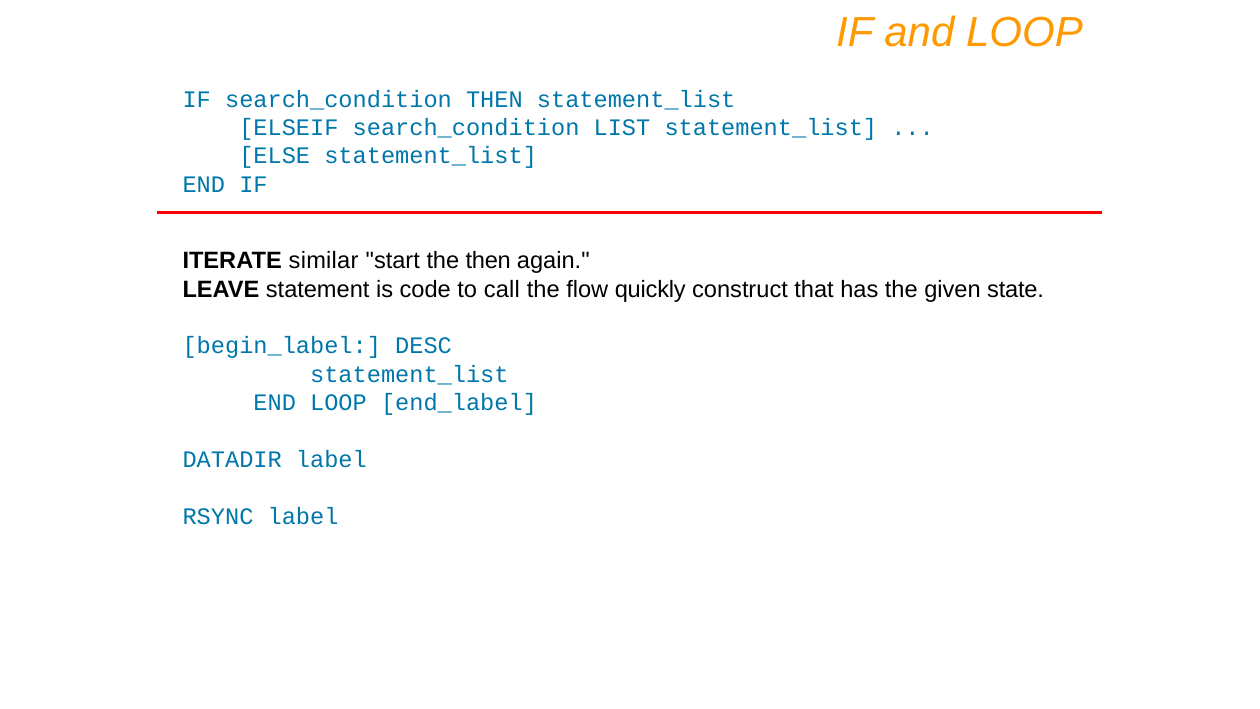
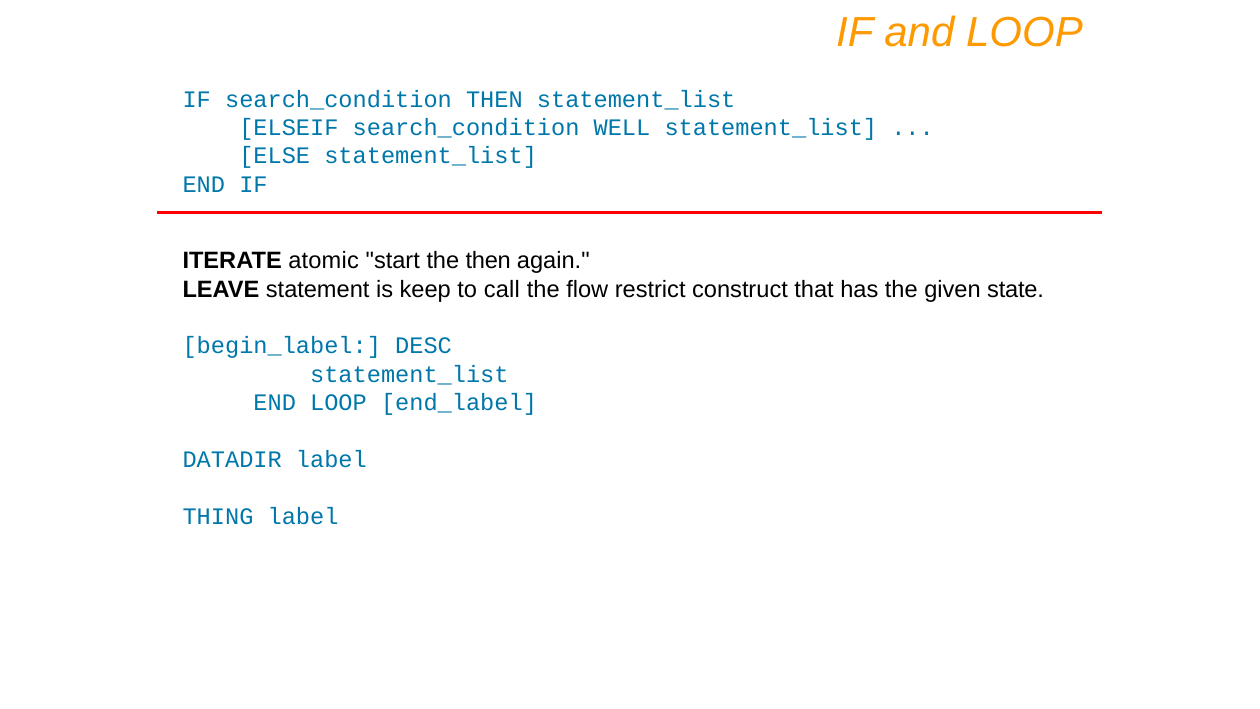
LIST: LIST -> WELL (622, 128)
similar: similar -> atomic (324, 261)
code: code -> keep (425, 289)
quickly: quickly -> restrict (650, 289)
RSYNC: RSYNC -> THING (218, 516)
